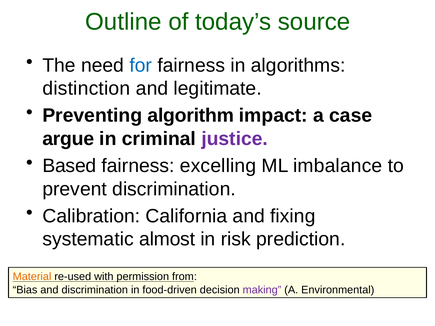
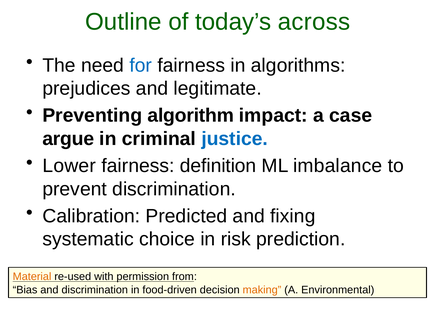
source: source -> across (314, 22)
distinction: distinction -> prejudices (86, 89)
justice colour: purple -> blue (235, 139)
Based: Based -> Lower (69, 166)
excelling: excelling -> definition (218, 166)
California: California -> Predicted (186, 216)
almost: almost -> choice (167, 239)
making colour: purple -> orange (262, 290)
